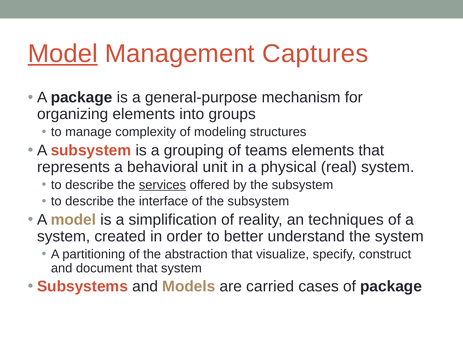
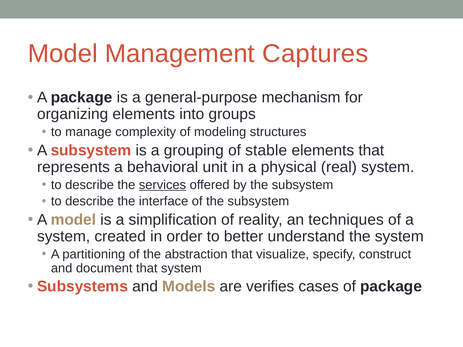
Model underline: present -> none (63, 54)
teams: teams -> stable (266, 151)
carried: carried -> verifies (270, 287)
